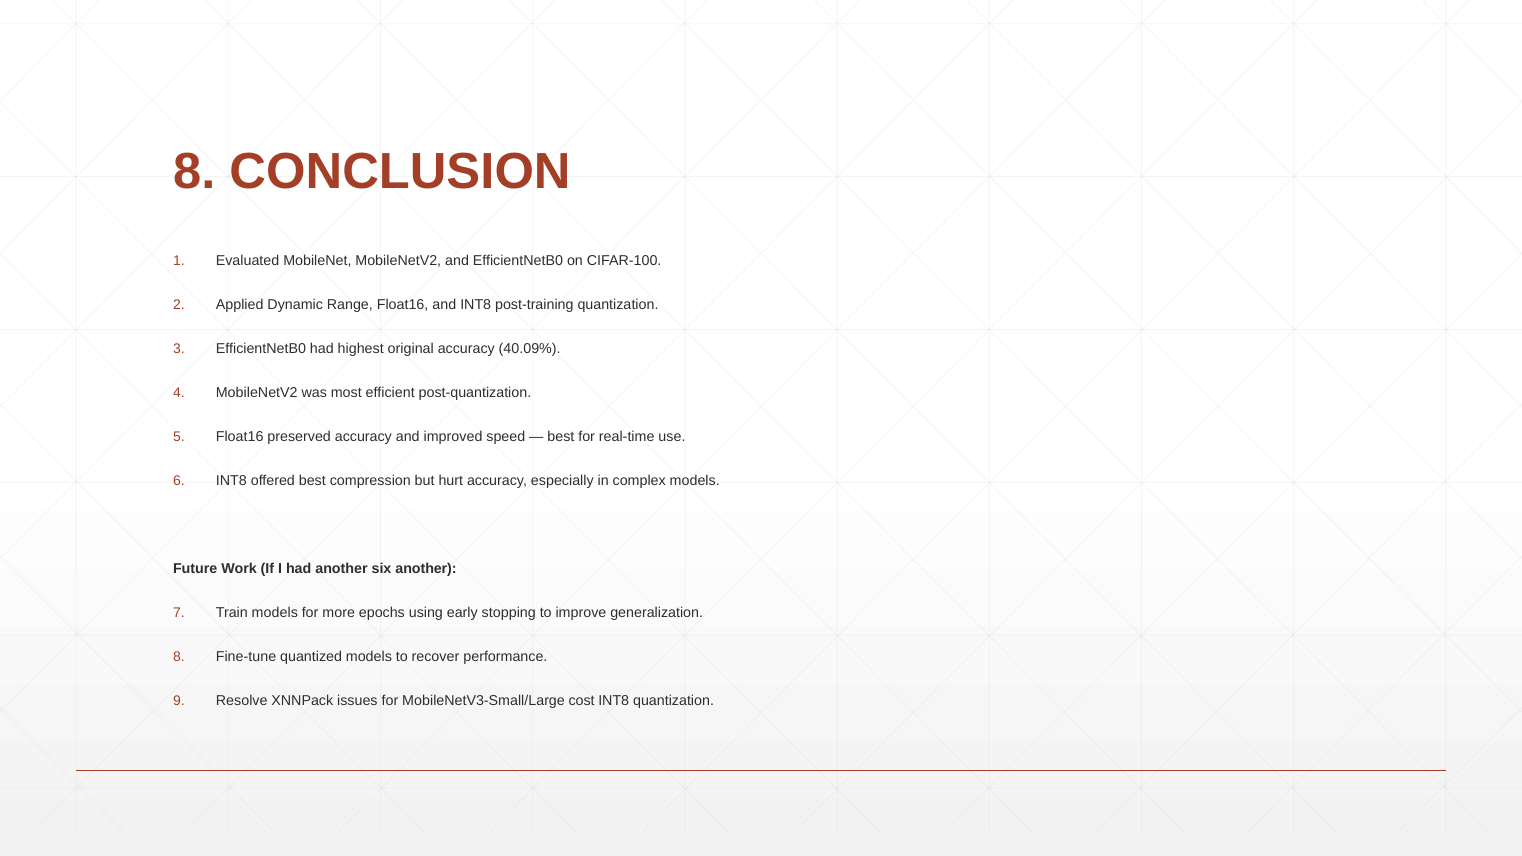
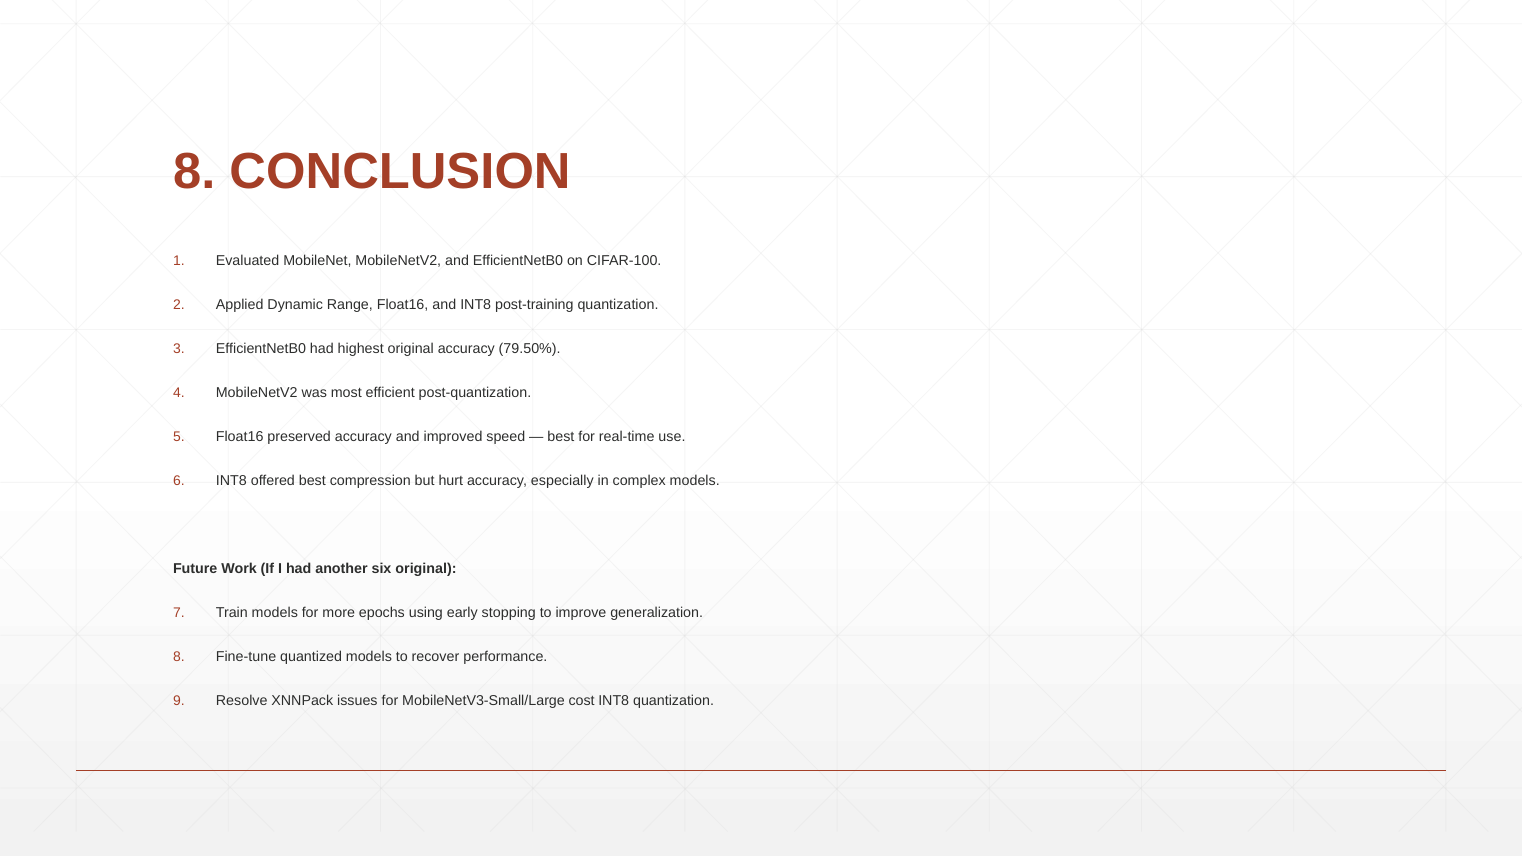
40.09%: 40.09% -> 79.50% (530, 349)
six another: another -> original (426, 569)
